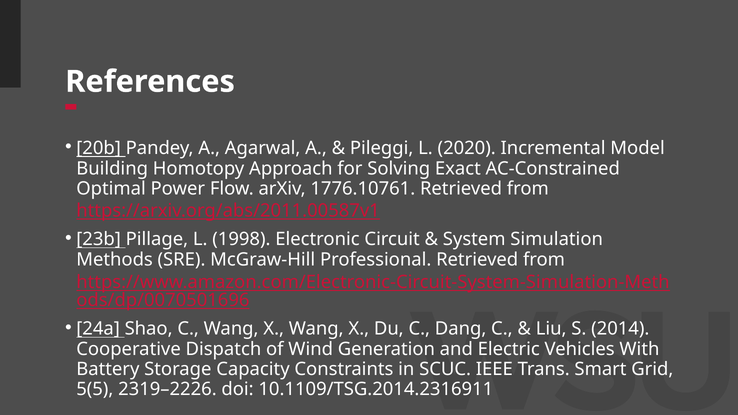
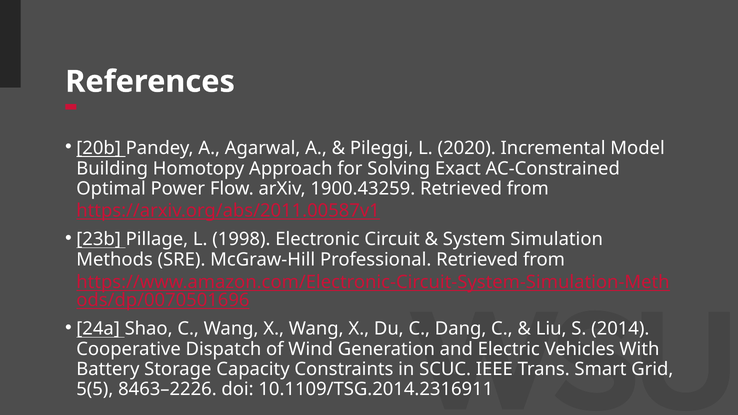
1776.10761: 1776.10761 -> 1900.43259 (363, 189)
2319–2226: 2319–2226 -> 8463–2226 (167, 389)
